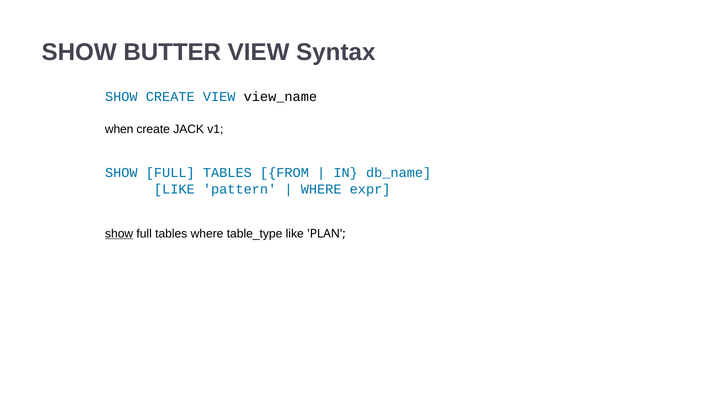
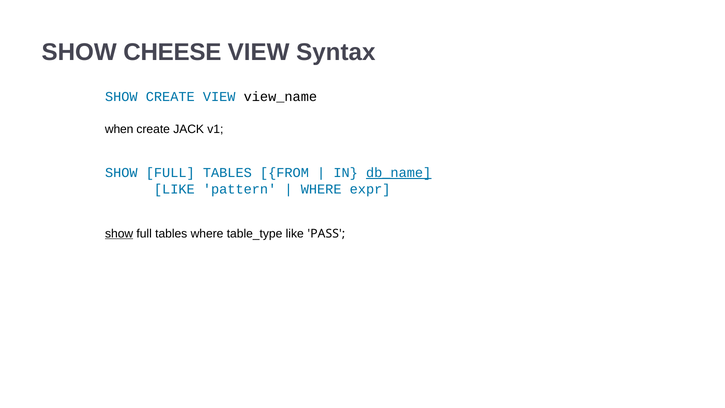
BUTTER: BUTTER -> CHEESE (172, 52)
db_name underline: none -> present (399, 173)
PLAN: PLAN -> PASS (326, 233)
